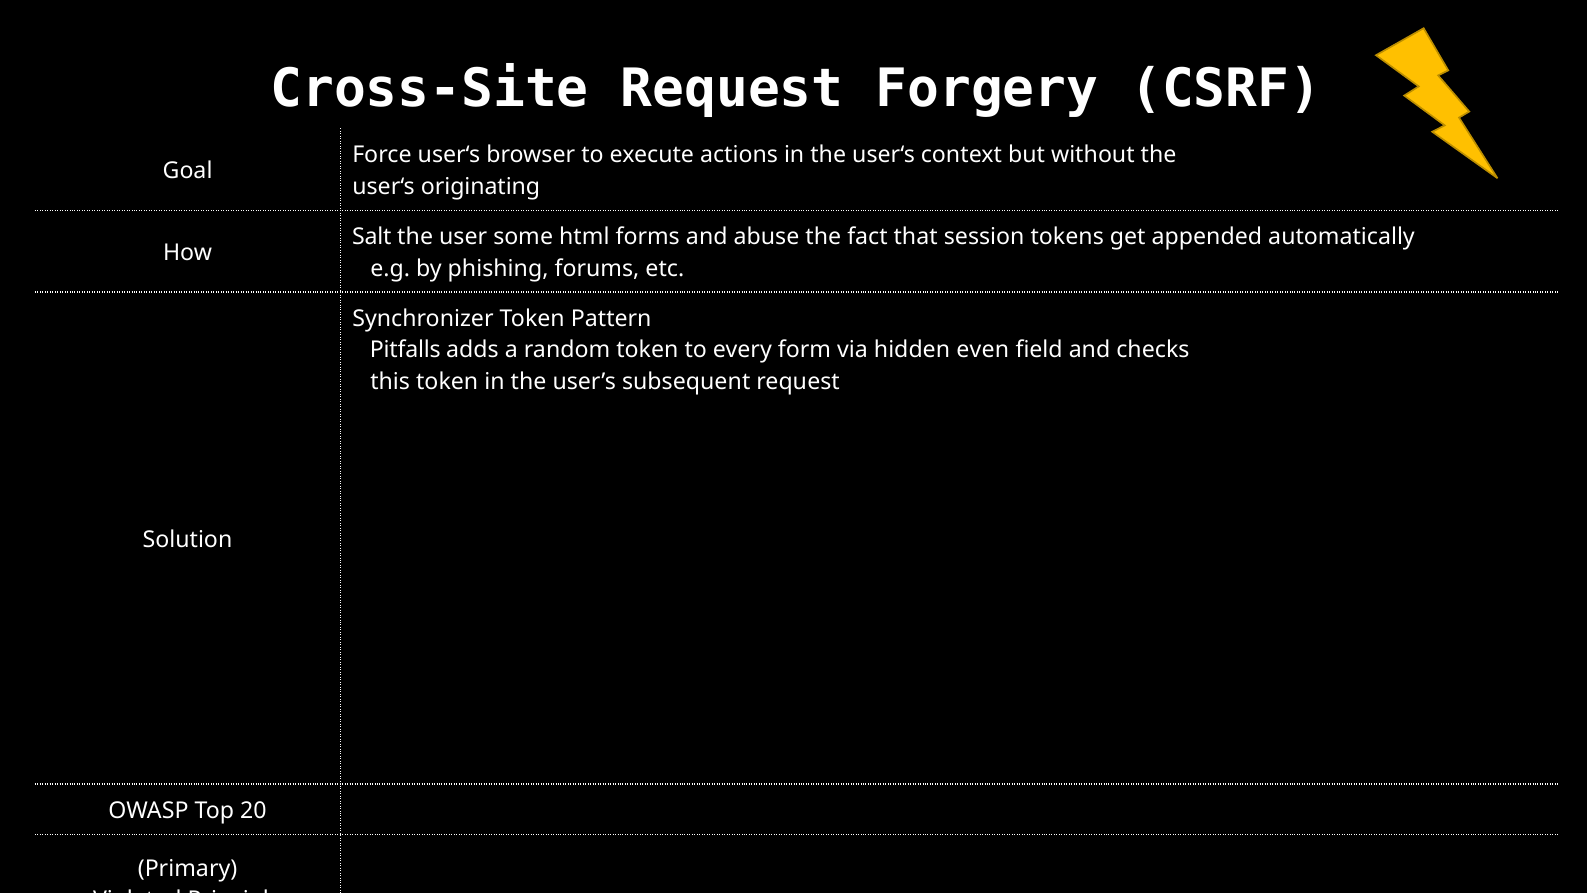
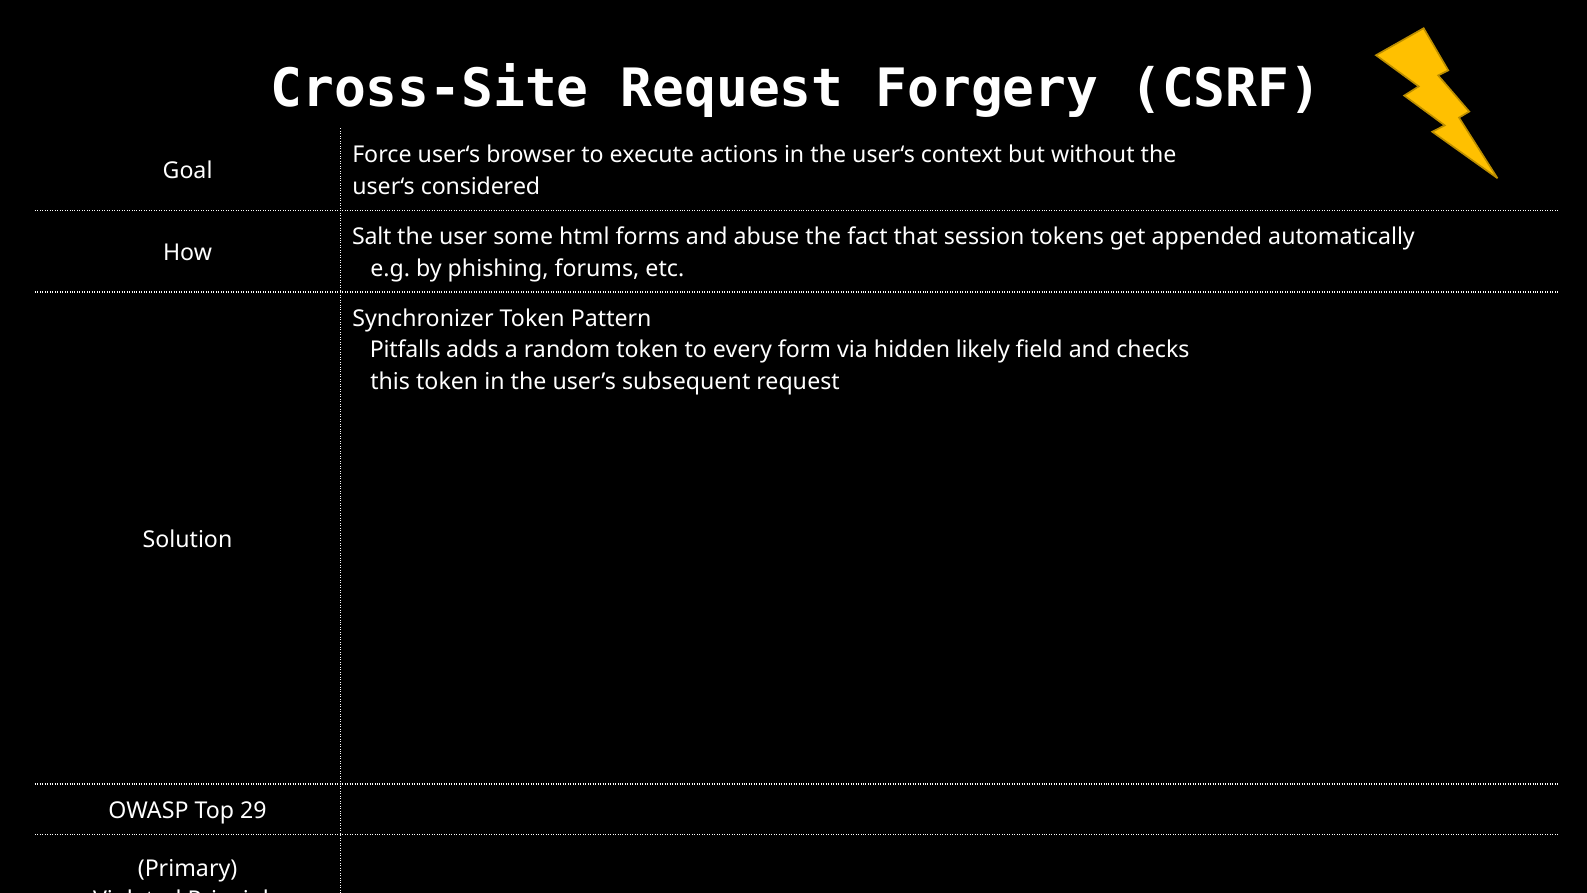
originating: originating -> considered (481, 186)
even: even -> likely (983, 350)
20: 20 -> 29 (253, 810)
